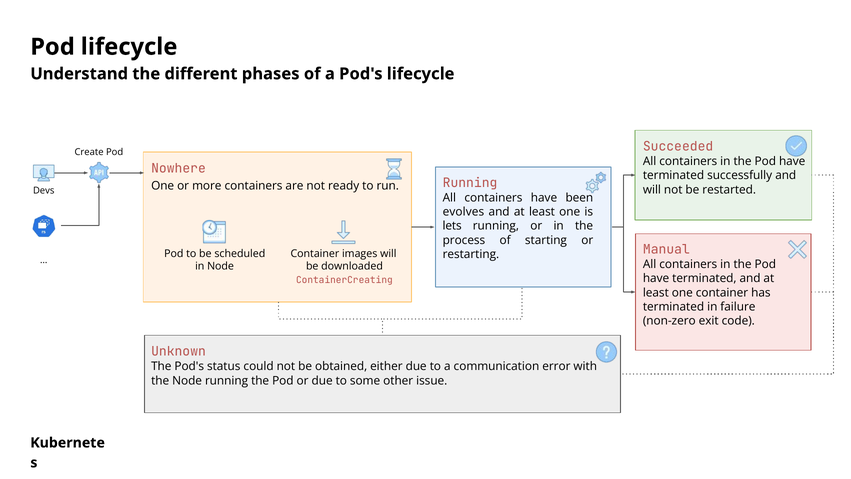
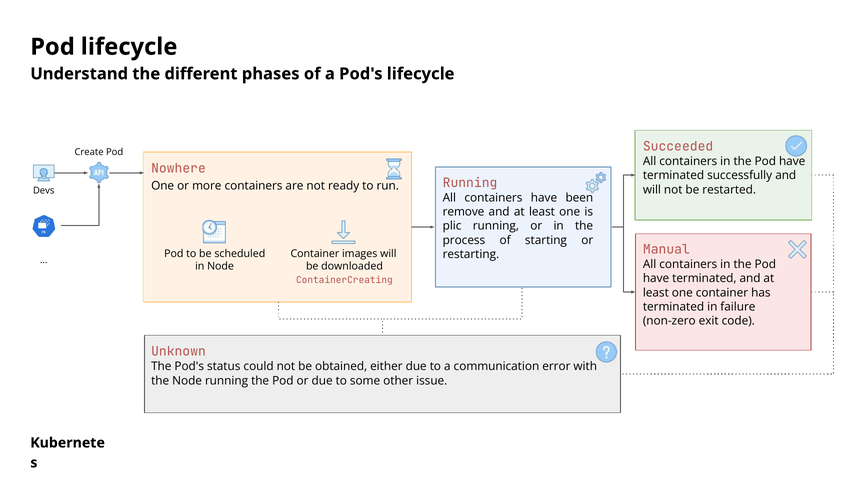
evolves: evolves -> remove (464, 212)
lets: lets -> plic (452, 226)
